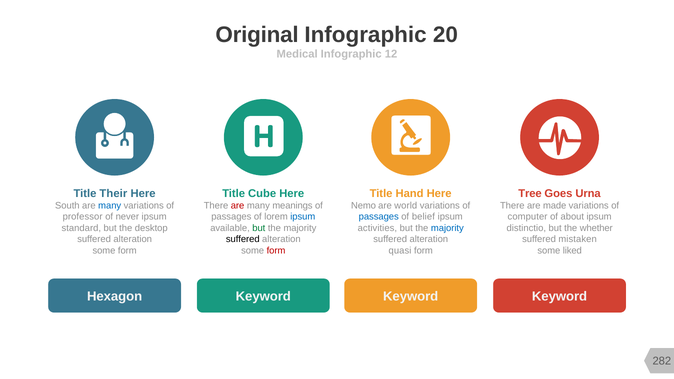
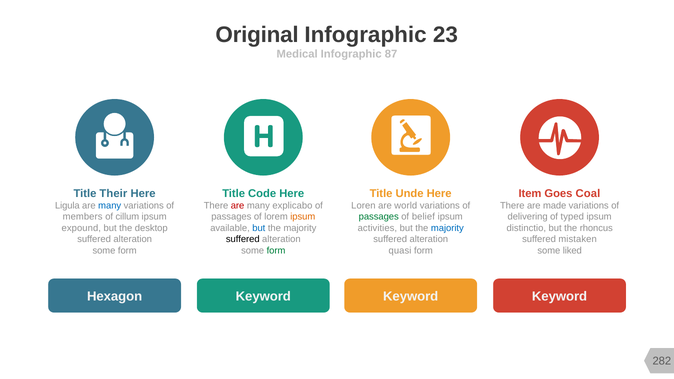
20: 20 -> 23 (445, 35)
12: 12 -> 87 (391, 54)
Cube: Cube -> Code (262, 194)
Hand: Hand -> Unde (410, 194)
Tree: Tree -> Item (530, 194)
Urna: Urna -> Coal (588, 194)
South: South -> Ligula (67, 206)
meanings: meanings -> explicabo (292, 206)
Nemo: Nemo -> Loren (363, 206)
professor: professor -> members (83, 217)
never: never -> cillum (127, 217)
ipsum colour: blue -> orange (303, 217)
passages colour: blue -> green (379, 217)
computer: computer -> delivering (528, 217)
about: about -> typed (572, 217)
standard: standard -> expound (81, 228)
but colour: green -> blue (259, 228)
whether: whether -> rhoncus (596, 228)
form colour: red -> green (276, 251)
